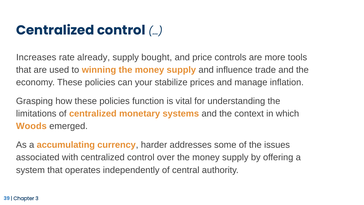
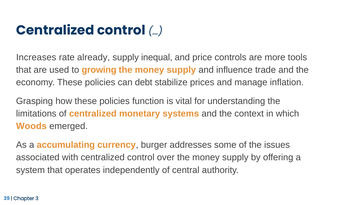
bought: bought -> inequal (157, 57)
winning: winning -> growing (99, 70)
your: your -> debt (144, 82)
harder: harder -> burger (154, 145)
